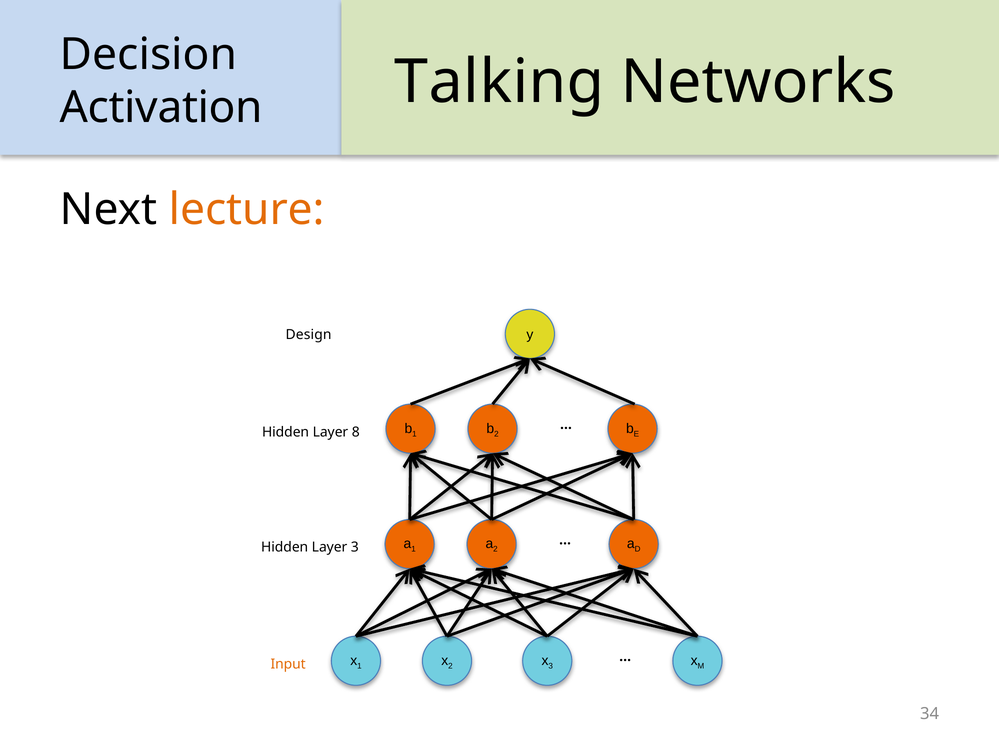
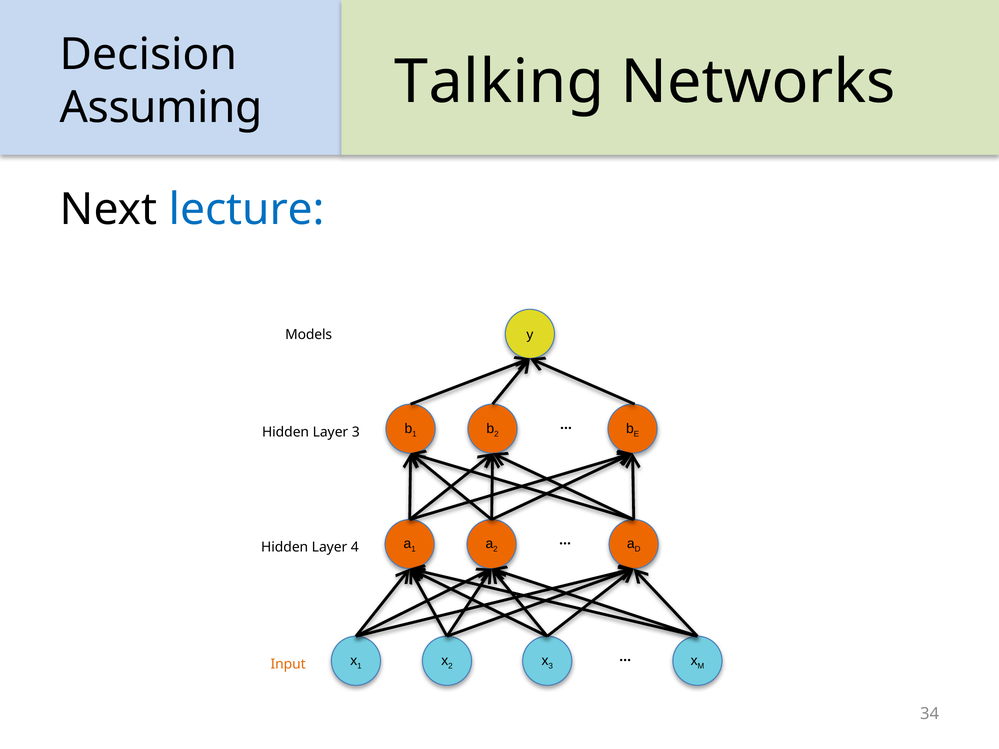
Activation: Activation -> Assuming (161, 108)
lecture colour: orange -> blue (247, 210)
Design: Design -> Models (309, 335)
Layer 8: 8 -> 3 (356, 432)
Layer 3: 3 -> 4 (355, 548)
